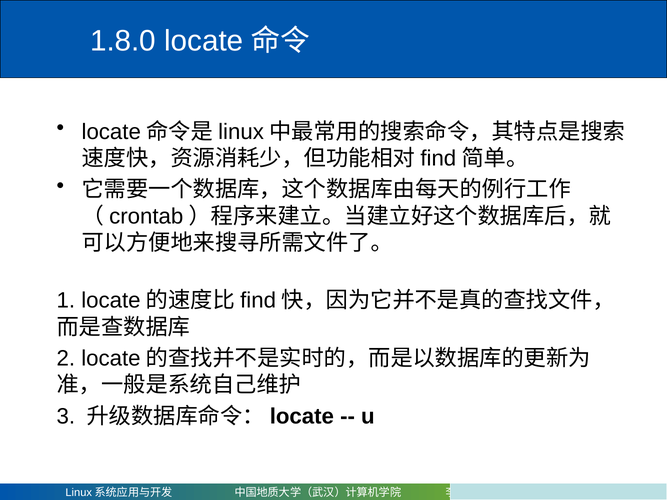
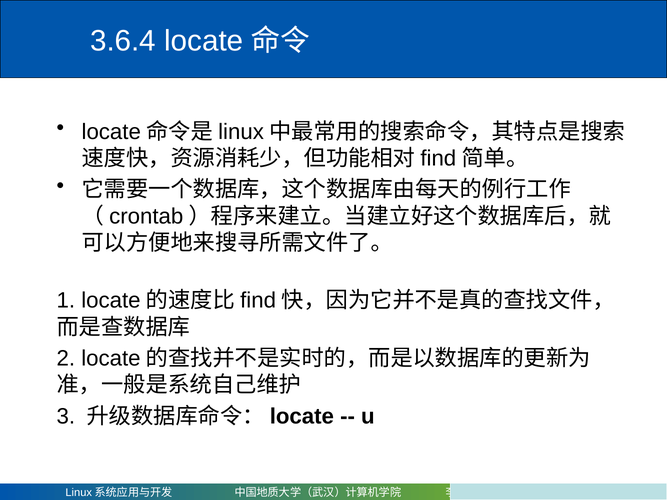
1.8.0: 1.8.0 -> 3.6.4 (123, 41)
